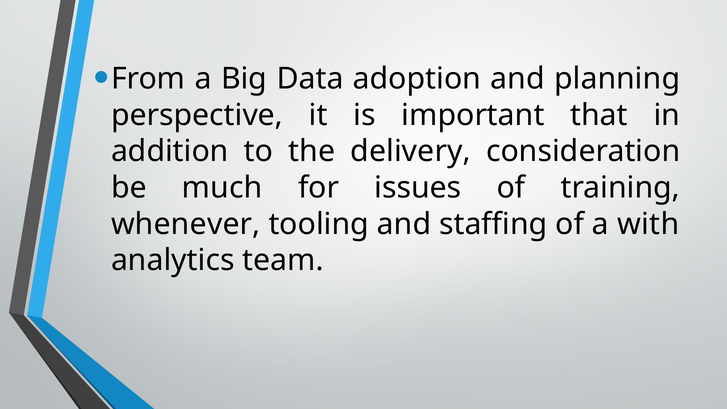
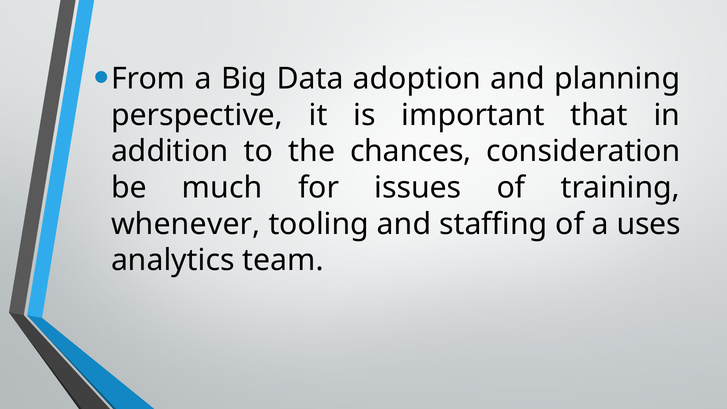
delivery: delivery -> chances (411, 151)
with: with -> uses (649, 224)
